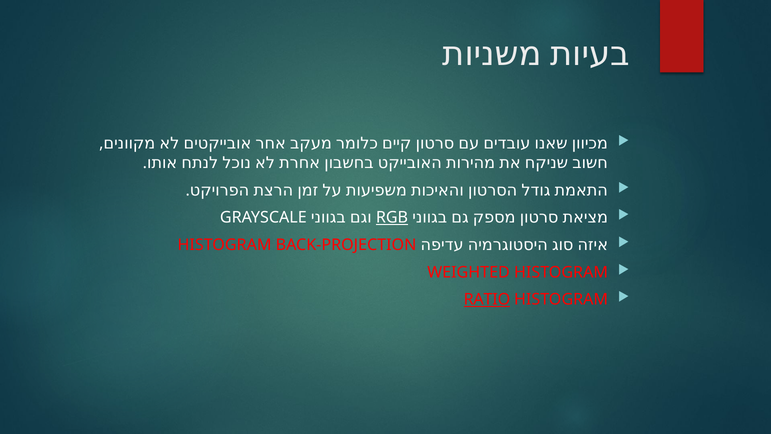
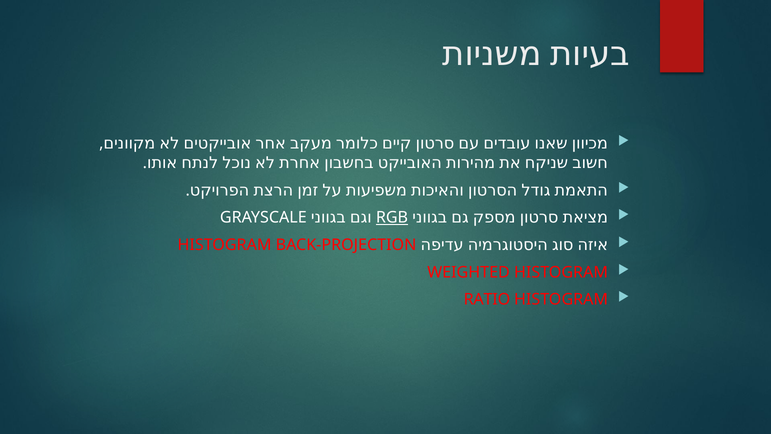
RATIO underline: present -> none (487, 299)
